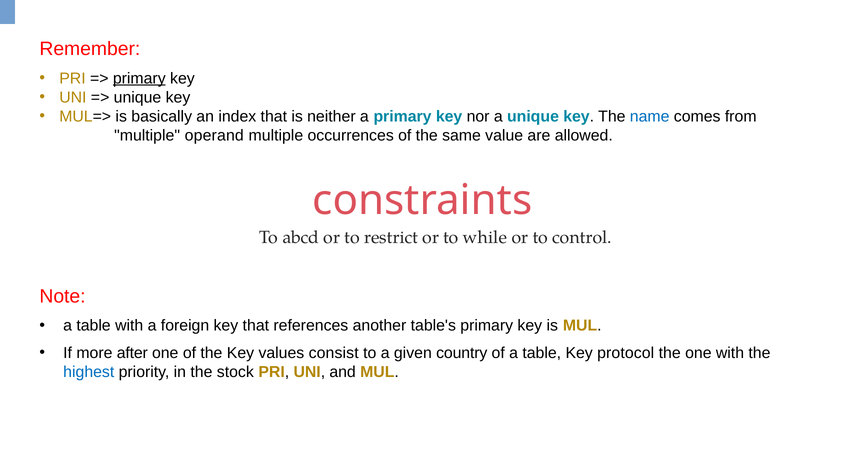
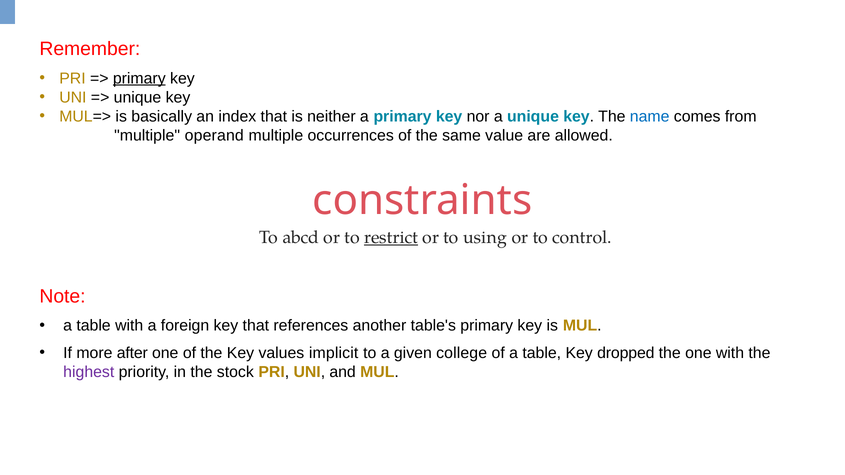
restrict underline: none -> present (391, 238)
while: while -> using (485, 238)
consist: consist -> implicit (334, 353)
country: country -> college (462, 353)
protocol: protocol -> dropped (626, 353)
highest colour: blue -> purple (89, 372)
